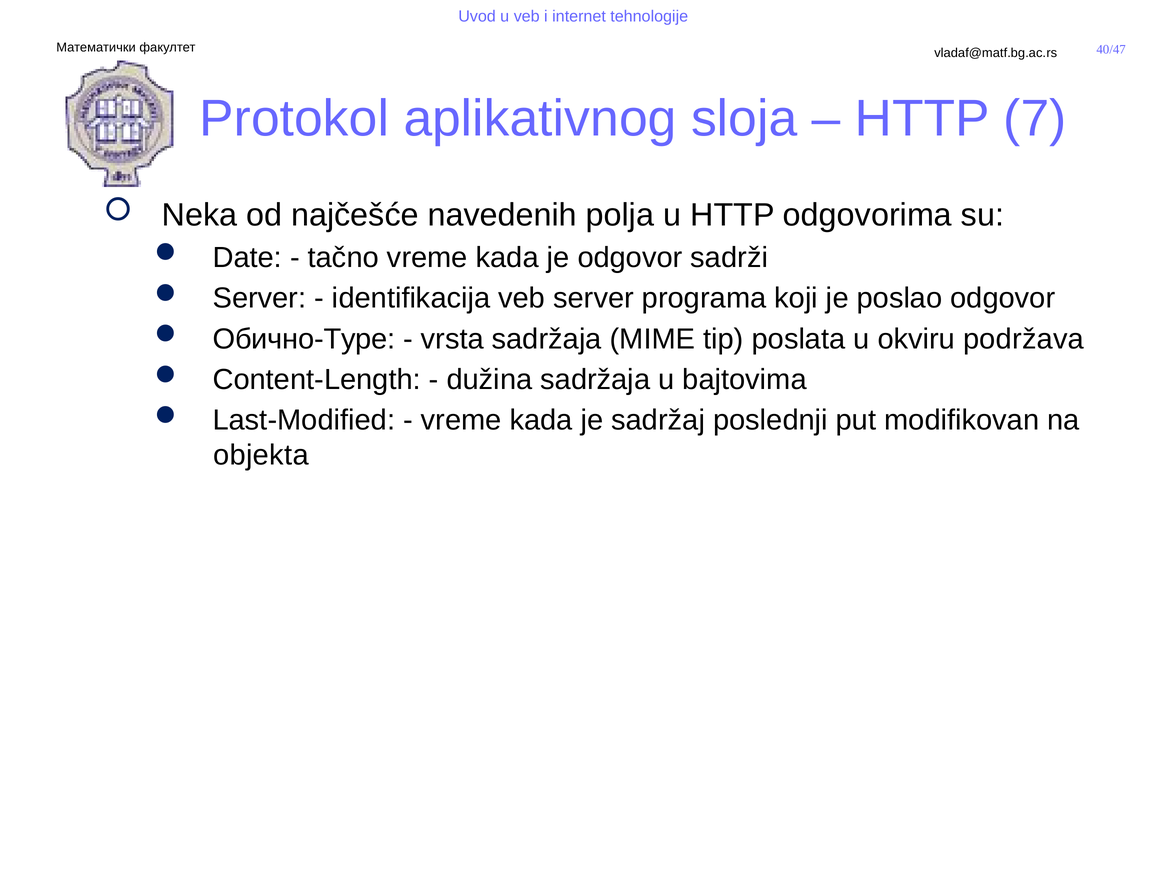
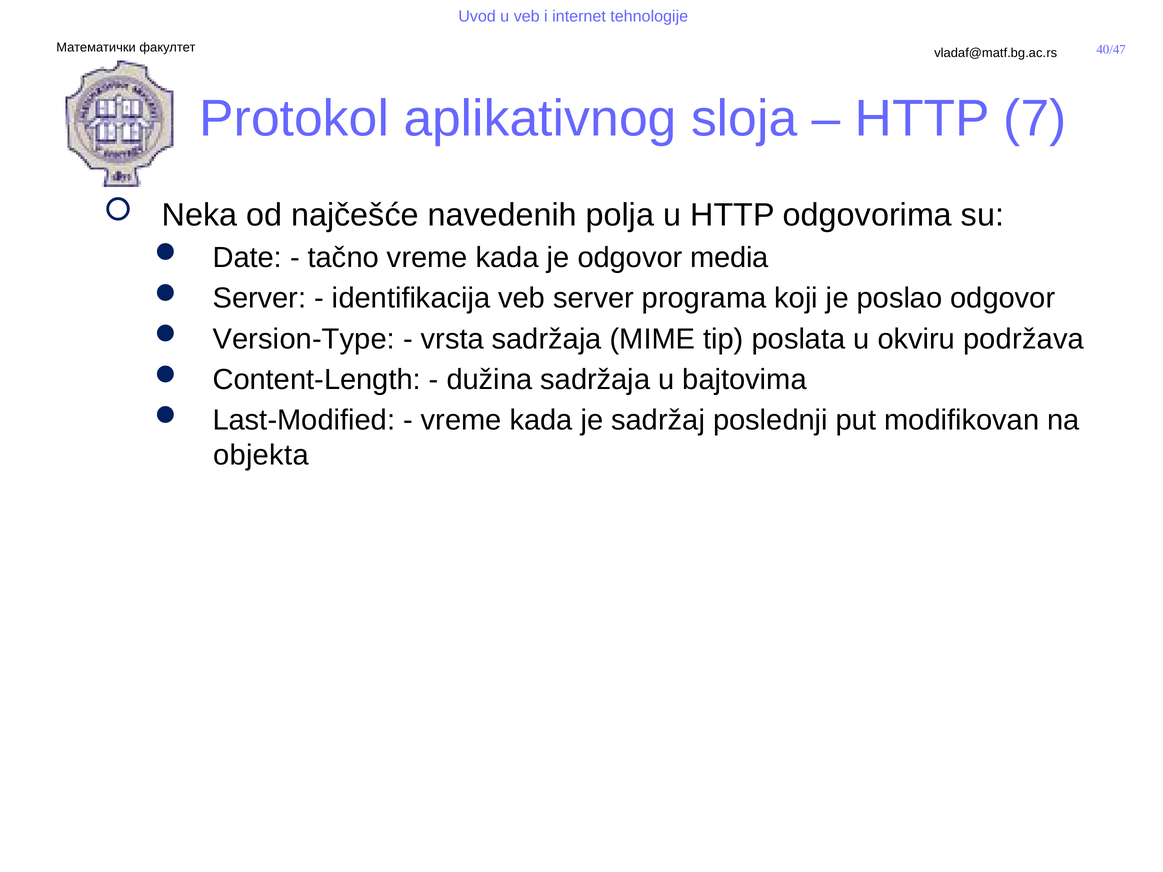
sadrži: sadrži -> media (729, 258)
Обично-Type: Обично-Type -> Version-Type (304, 339)
